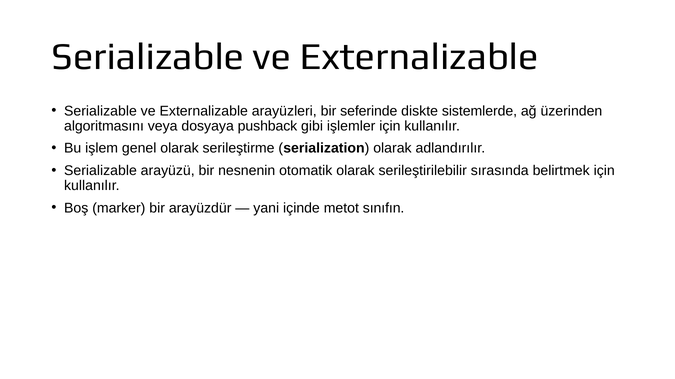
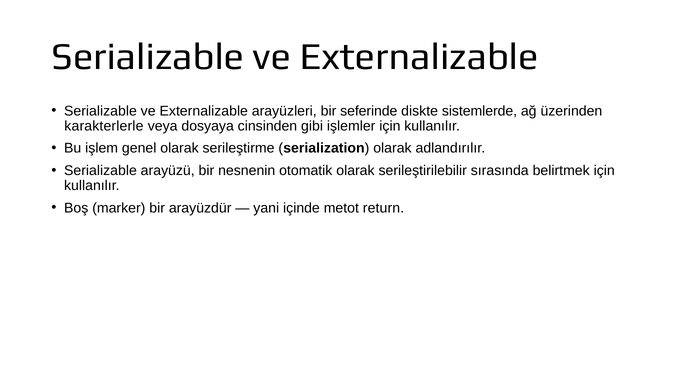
algoritmasını: algoritmasını -> karakterlerle (104, 126)
pushback: pushback -> cinsinden (267, 126)
sınıfın: sınıfın -> return (384, 208)
